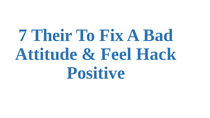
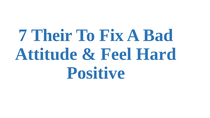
Hack: Hack -> Hard (156, 54)
